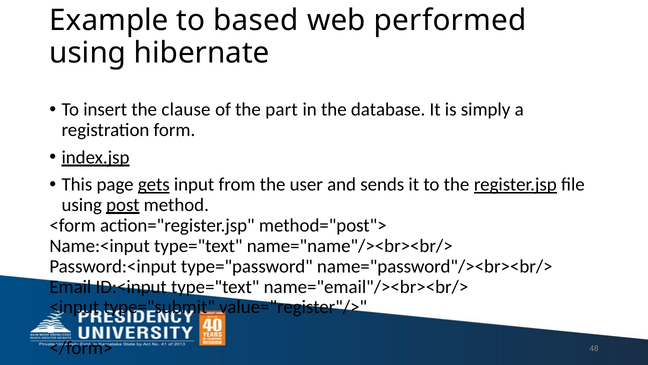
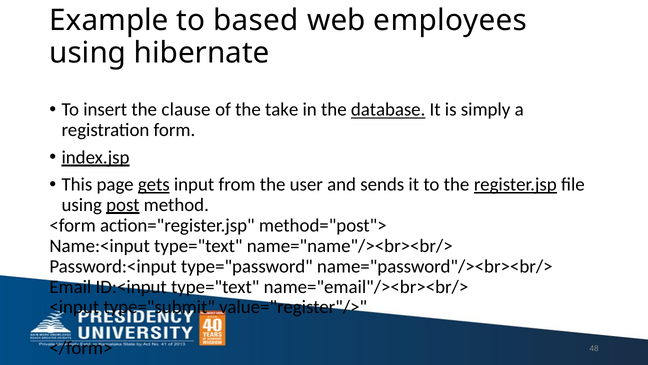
performed: performed -> employees (450, 21)
part: part -> take (282, 110)
database underline: none -> present (388, 110)
